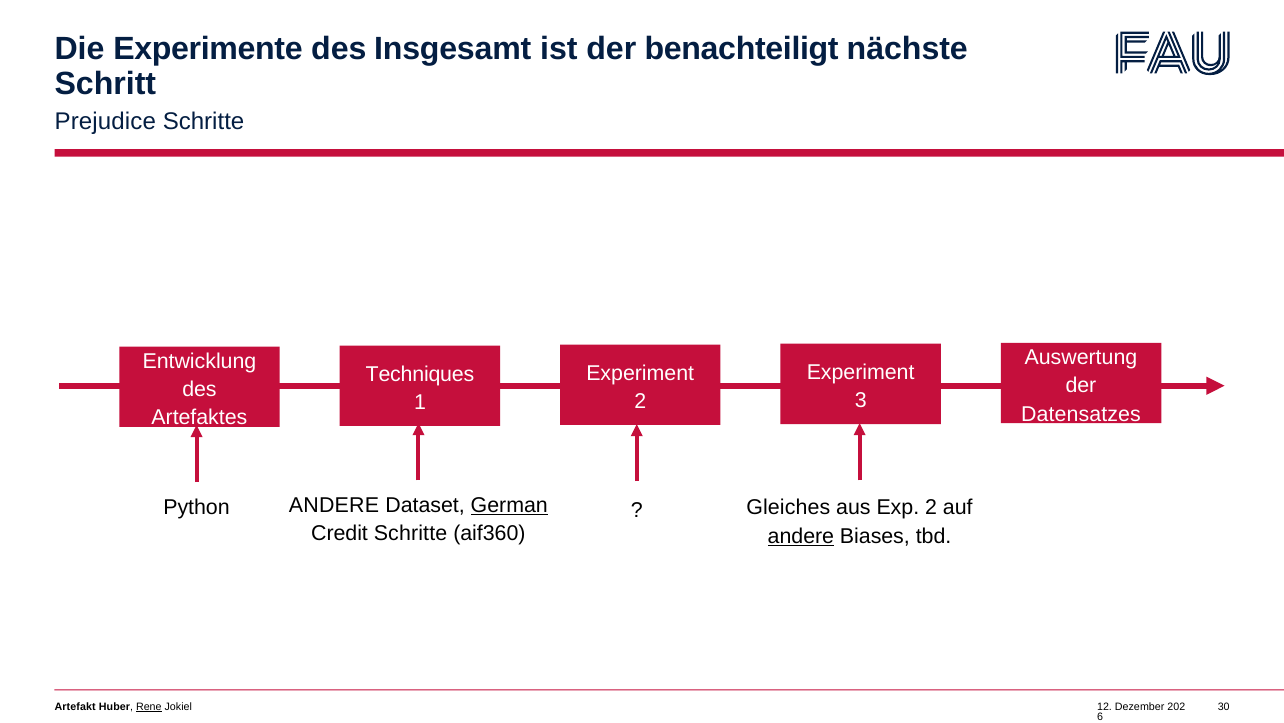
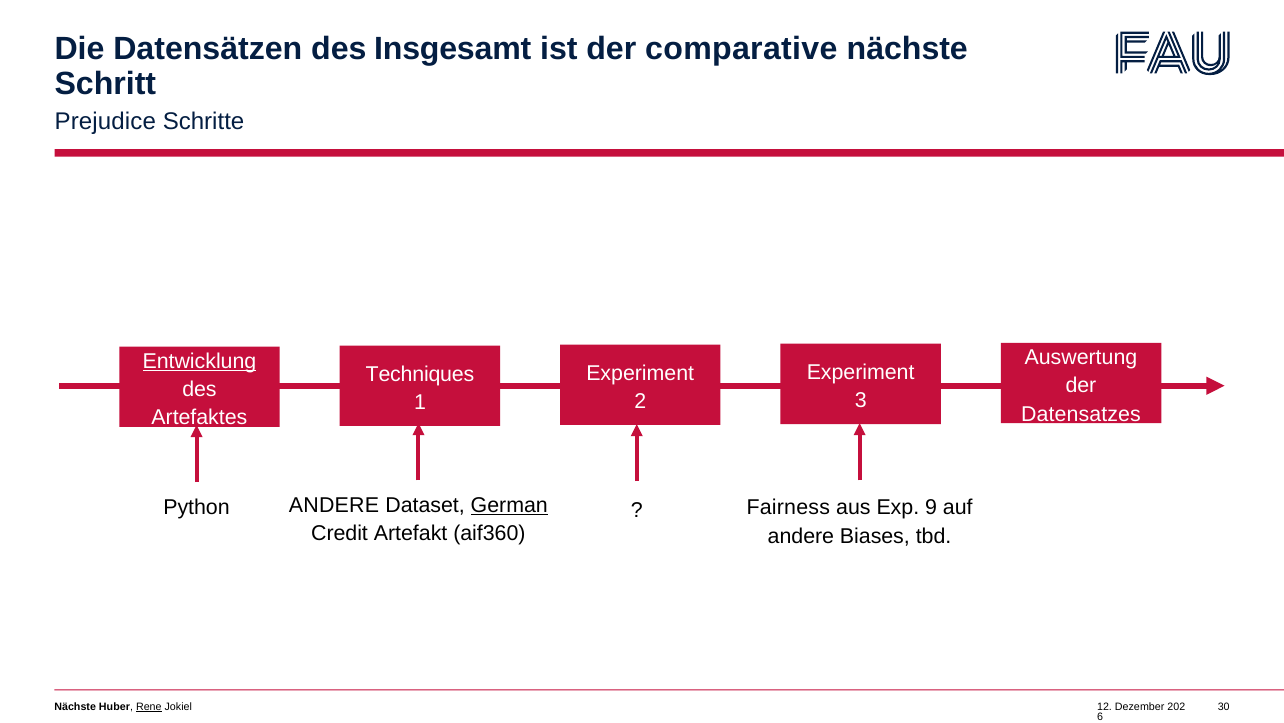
Experimente: Experimente -> Datensätzen (208, 49)
benachteiligt: benachteiligt -> comparative (741, 49)
Entwicklung underline: none -> present (199, 361)
Gleiches: Gleiches -> Fairness (788, 507)
Exp 2: 2 -> 9 (931, 507)
Credit Schritte: Schritte -> Artefakt (411, 533)
andere underline: present -> none (801, 536)
Artefakt: Artefakt -> Nächste (75, 706)
